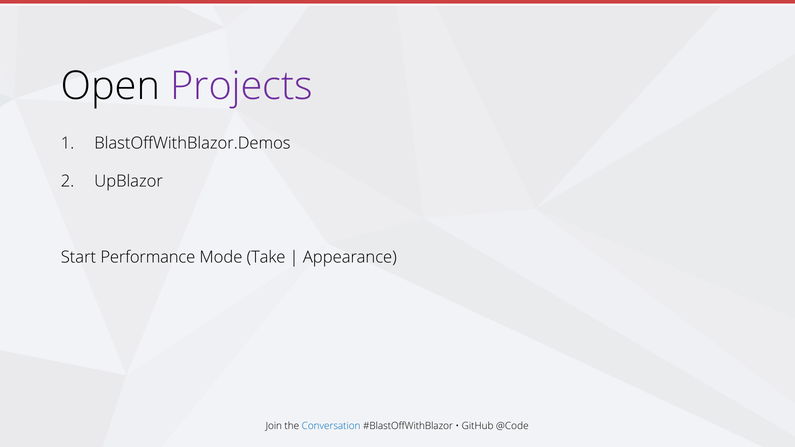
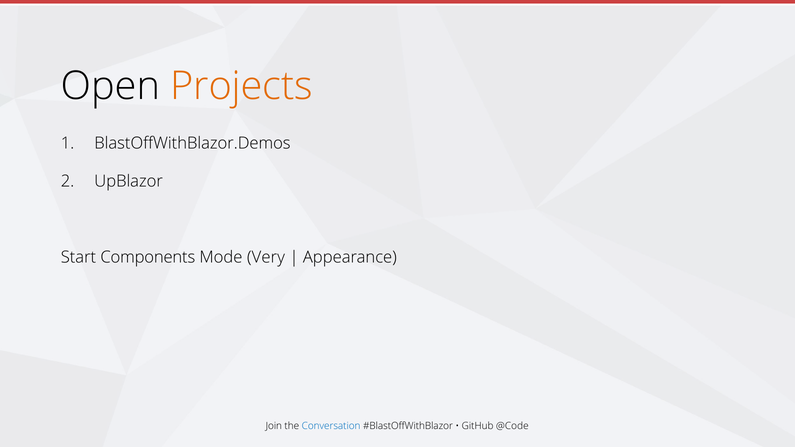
Projects colour: purple -> orange (242, 86)
Performance: Performance -> Components (148, 258)
Take: Take -> Very (266, 258)
